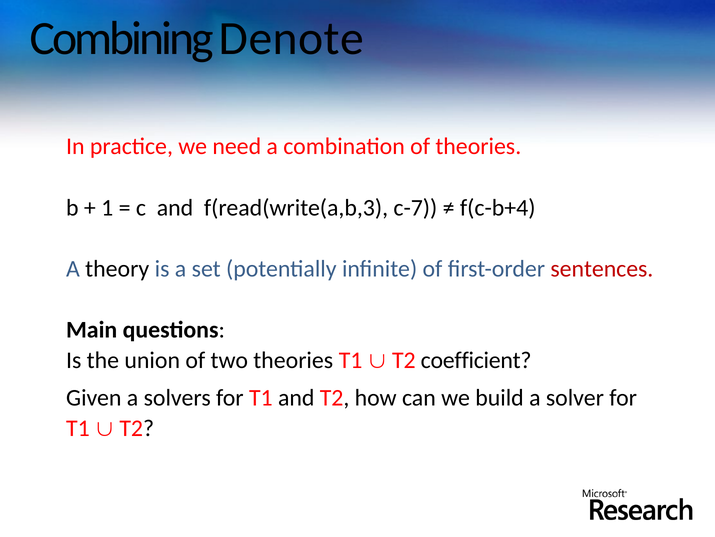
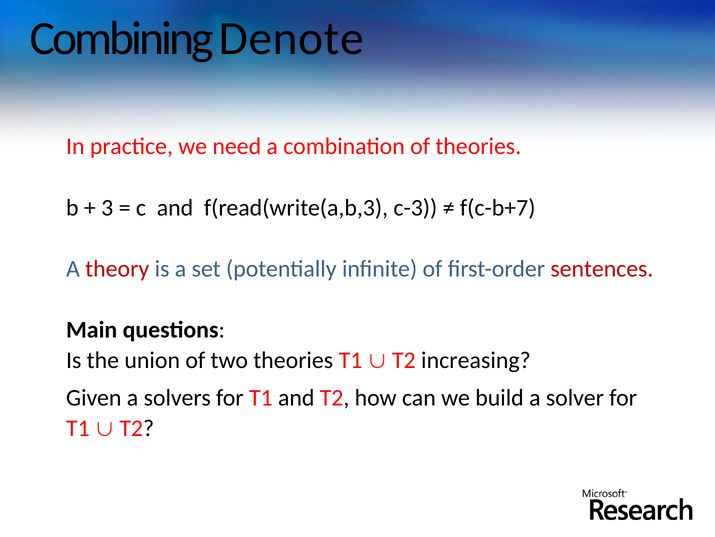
1: 1 -> 3 (107, 207)
c-7: c-7 -> c-3 (415, 207)
f(c-b+4: f(c-b+4 -> f(c-b+7 (498, 207)
theory colour: black -> red (117, 268)
coefficient: coefficient -> increasing (476, 360)
